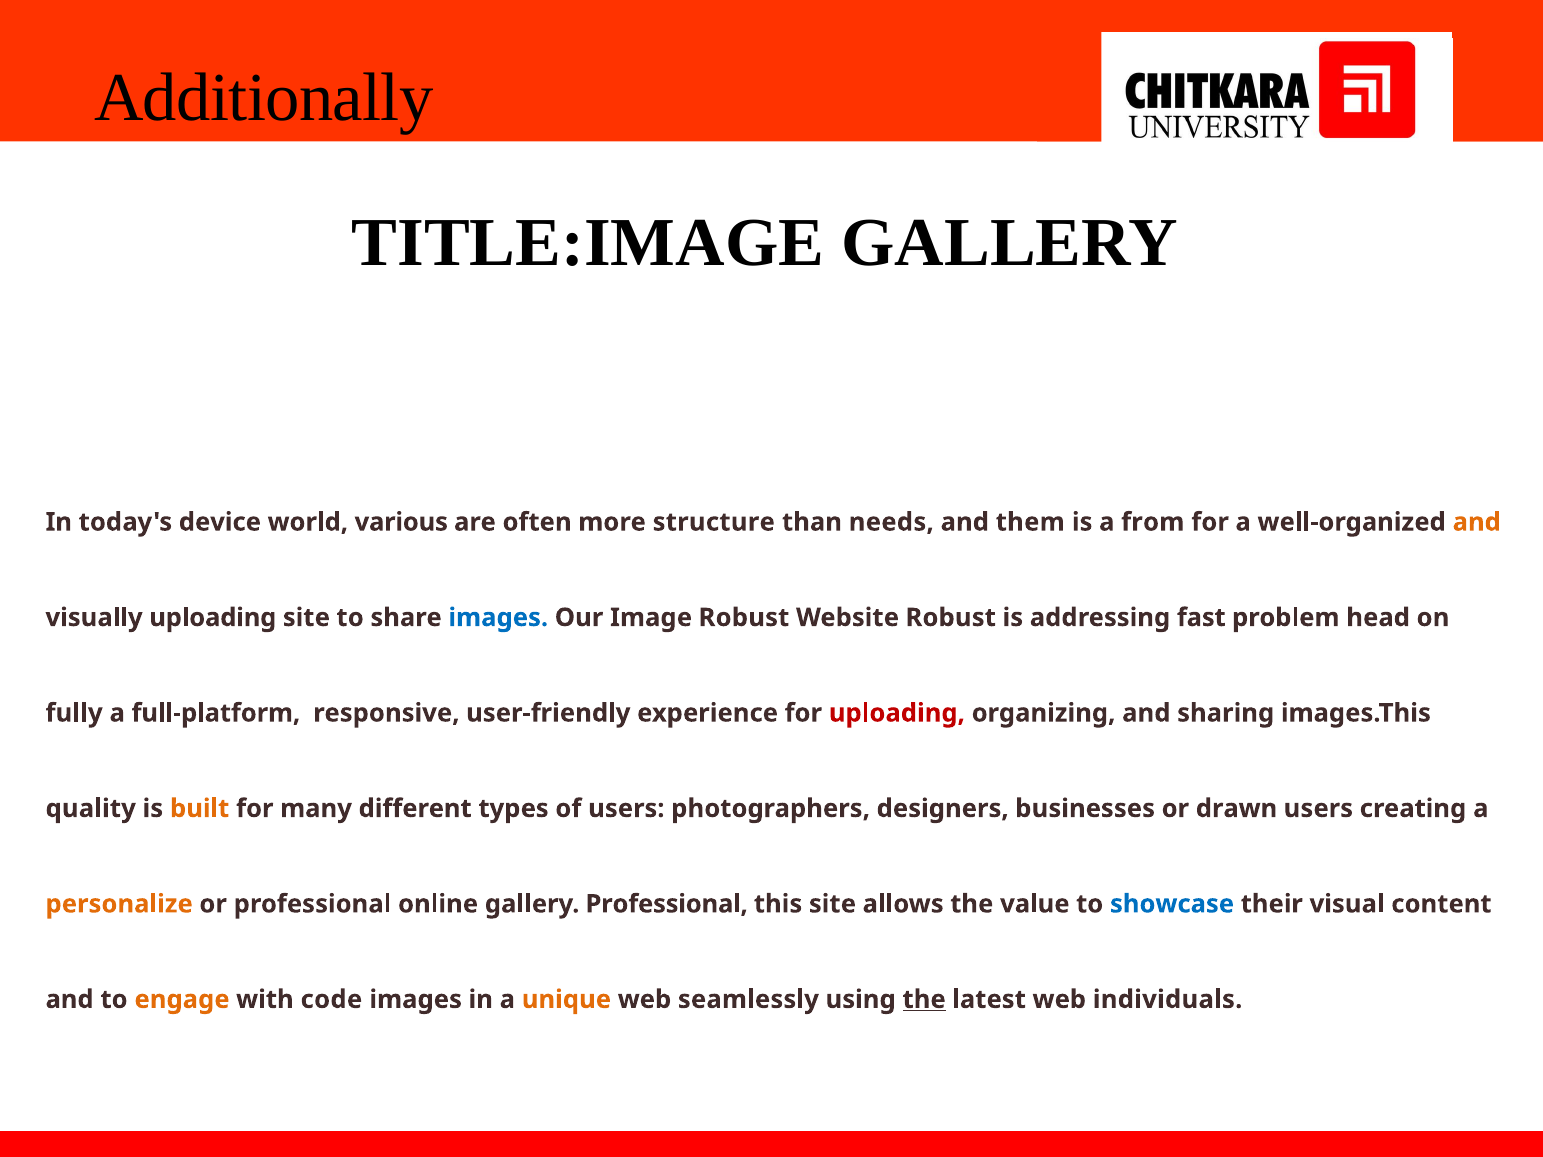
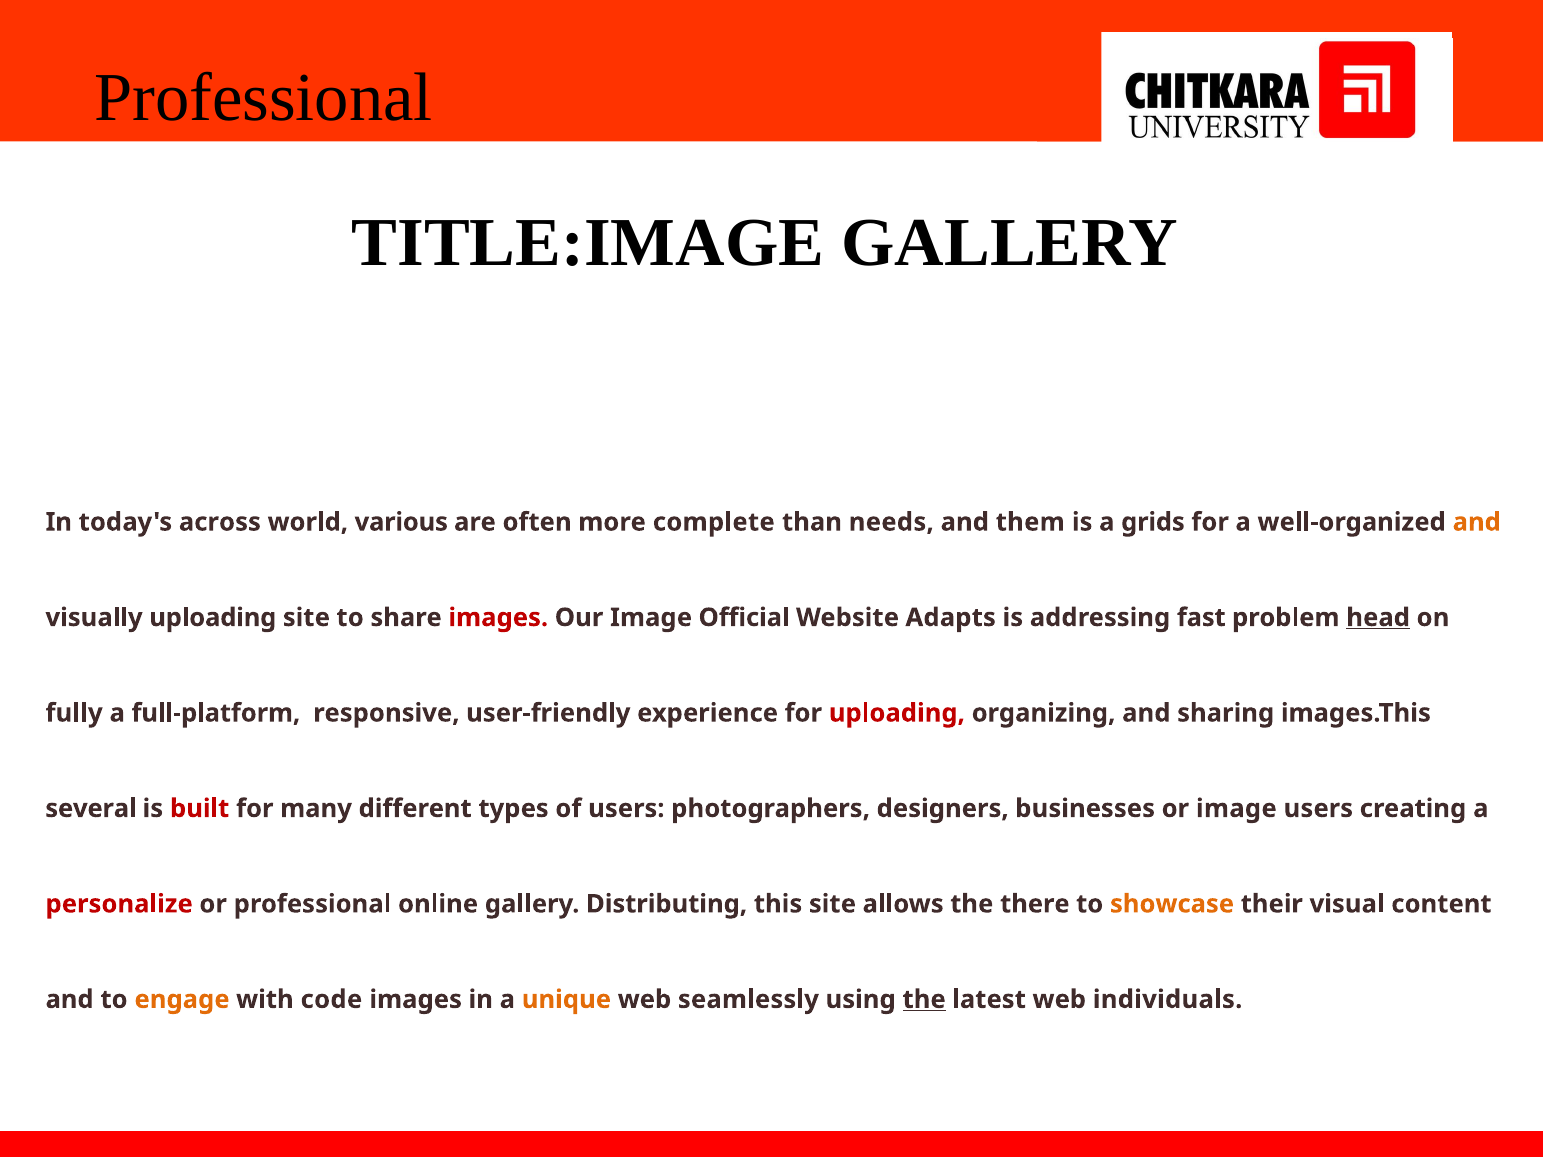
Additionally: Additionally -> Professional (263, 98)
device: device -> across (220, 522)
structure: structure -> complete (714, 522)
from: from -> grids (1153, 522)
images colour: blue -> red (498, 618)
Image Robust: Robust -> Official (744, 618)
Website Robust: Robust -> Adapts (951, 618)
head underline: none -> present (1378, 618)
quality: quality -> several (91, 809)
built colour: orange -> red (200, 809)
or drawn: drawn -> image (1236, 809)
personalize colour: orange -> red (119, 904)
gallery Professional: Professional -> Distributing (667, 904)
value: value -> there (1035, 904)
showcase colour: blue -> orange (1172, 904)
